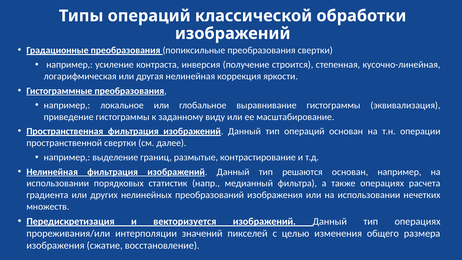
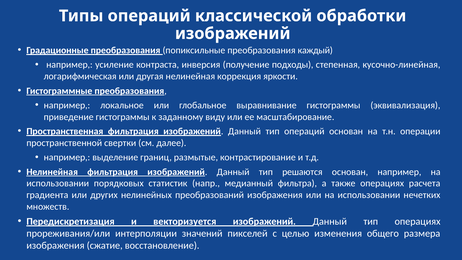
преобразования свертки: свертки -> каждый (315, 50)
строится: строится -> подходы (293, 65)
